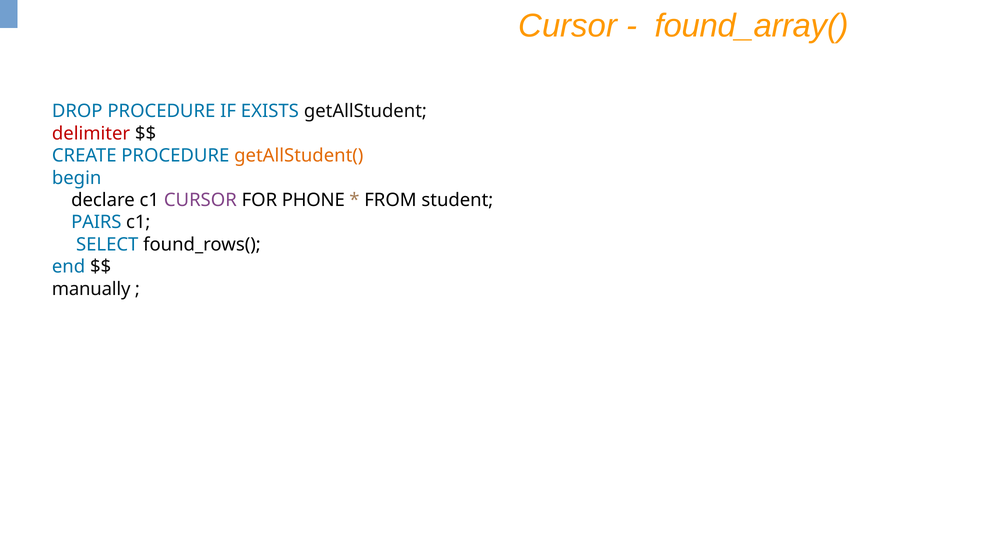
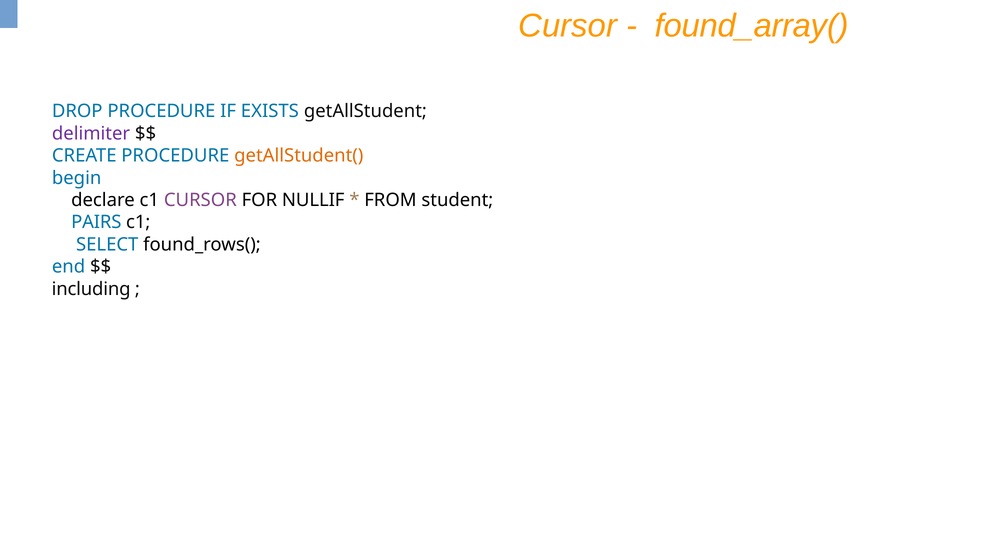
delimiter colour: red -> purple (91, 133)
PHONE: PHONE -> NULLIF (313, 200)
manually: manually -> including (91, 289)
